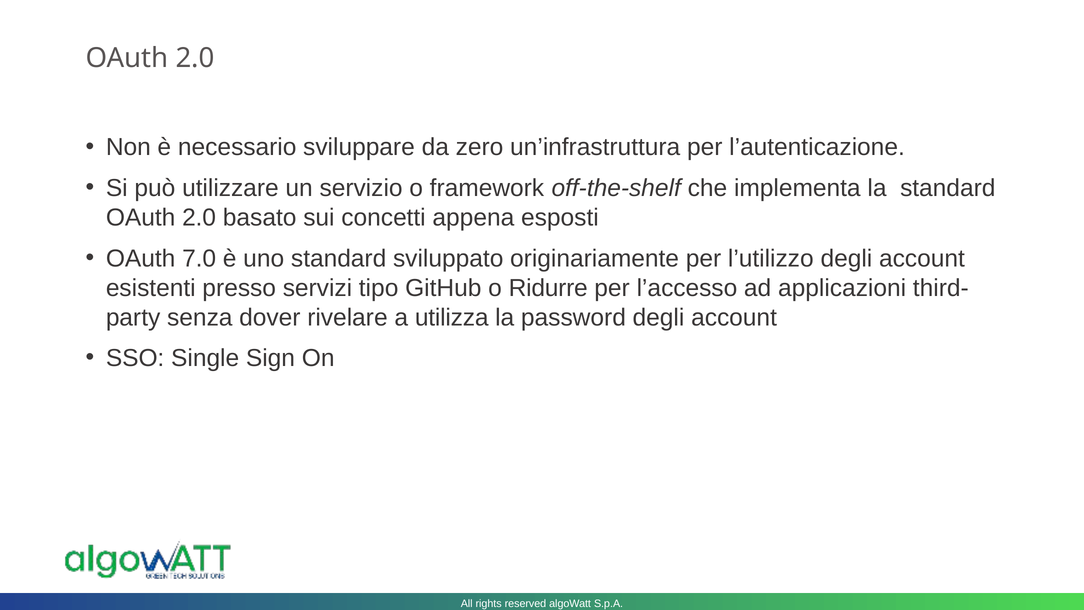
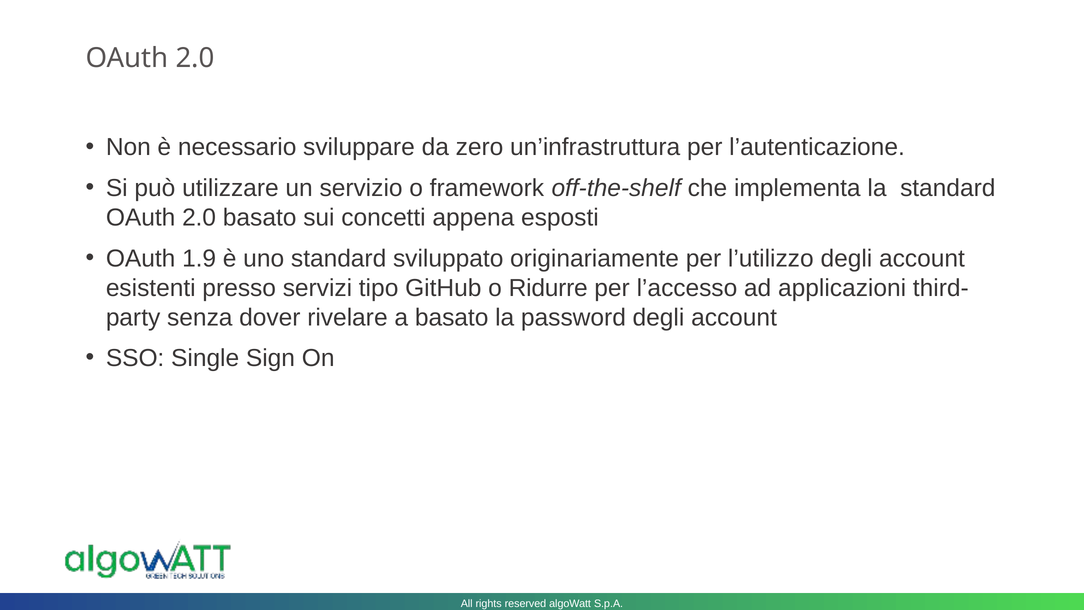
7.0: 7.0 -> 1.9 (199, 258)
a utilizza: utilizza -> basato (452, 317)
